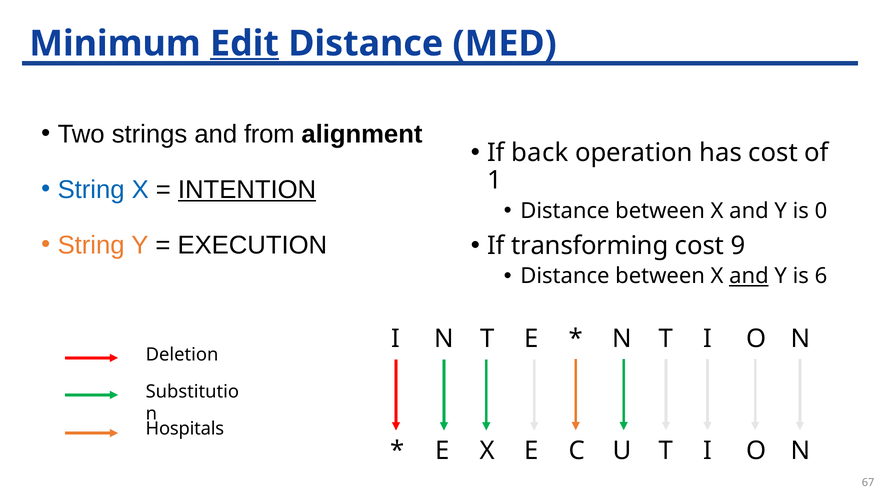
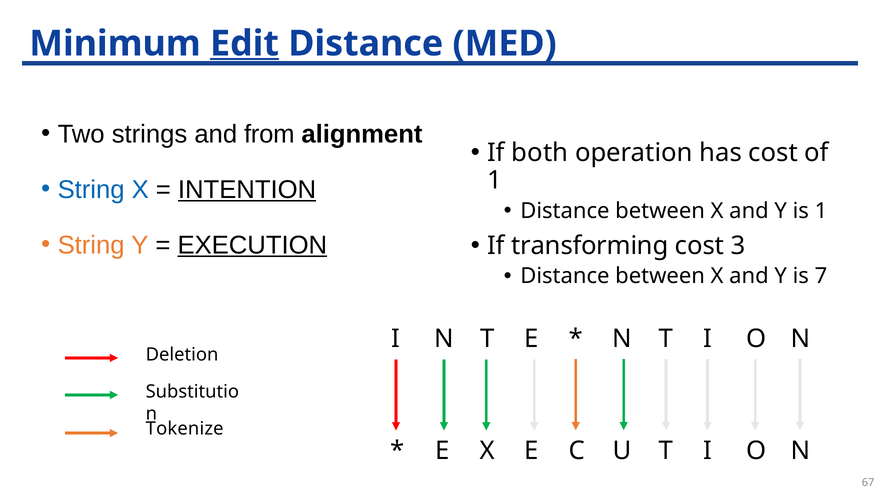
back: back -> both (540, 153)
is 0: 0 -> 1 (821, 211)
EXECUTION underline: none -> present (252, 245)
9: 9 -> 3 (738, 246)
and underline: present -> none (749, 276)
6: 6 -> 7 (821, 276)
Hospitals: Hospitals -> Tokenize (185, 428)
